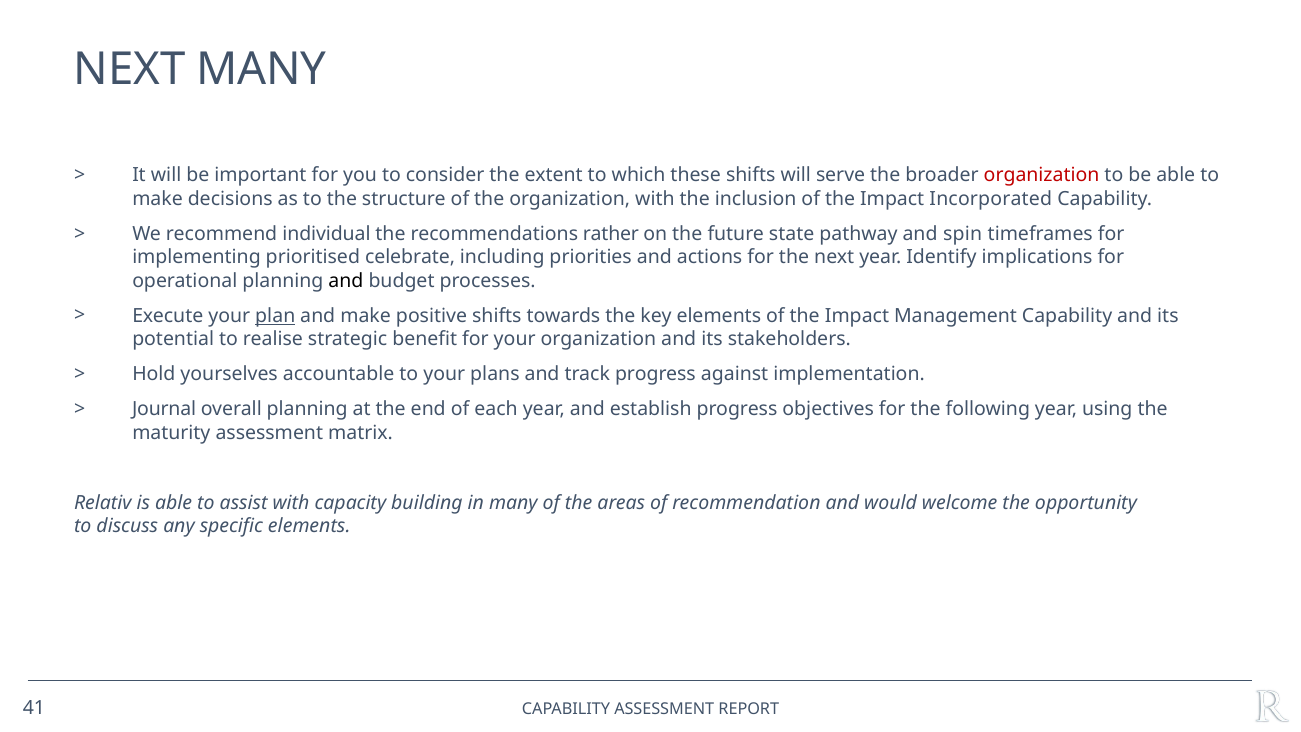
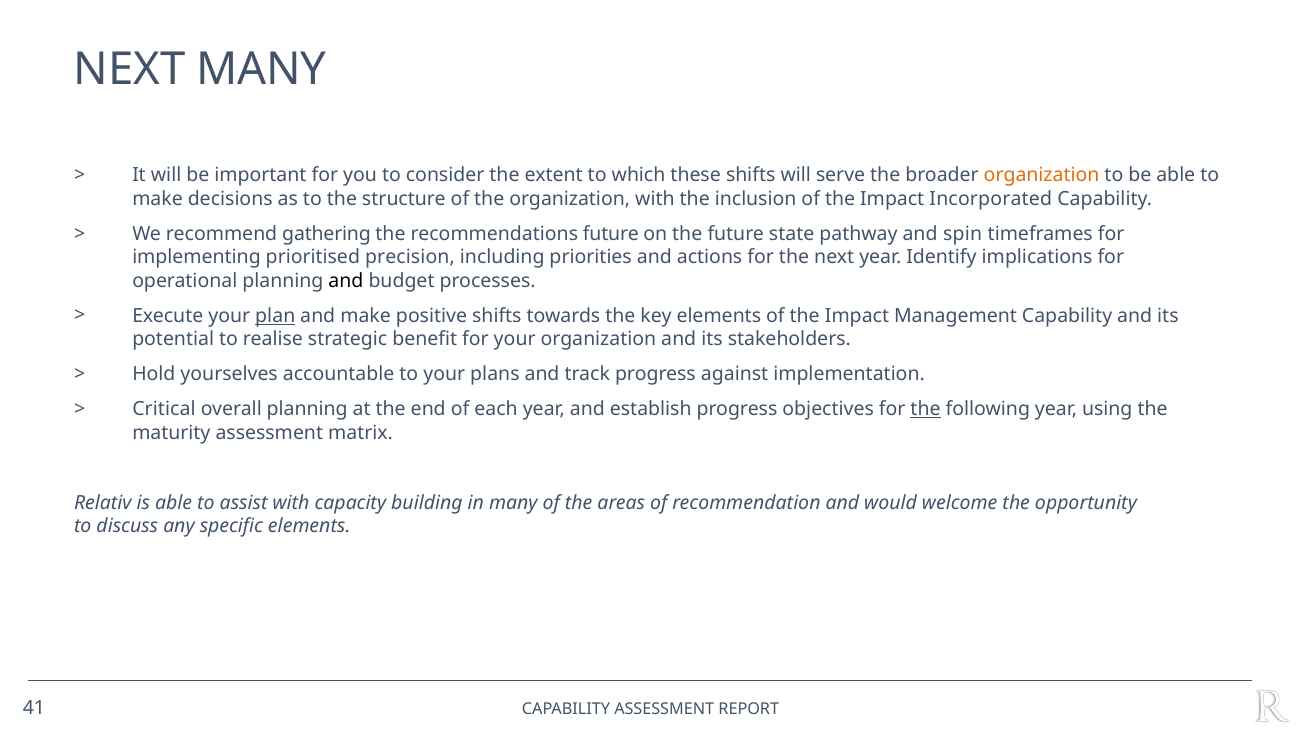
organization colour: red -> orange (1042, 175)
individual: individual -> gathering (327, 234)
recommendations rather: rather -> future (611, 234)
celebrate: celebrate -> precision (410, 257)
Journal: Journal -> Critical (164, 409)
the underline: none -> present (926, 409)
